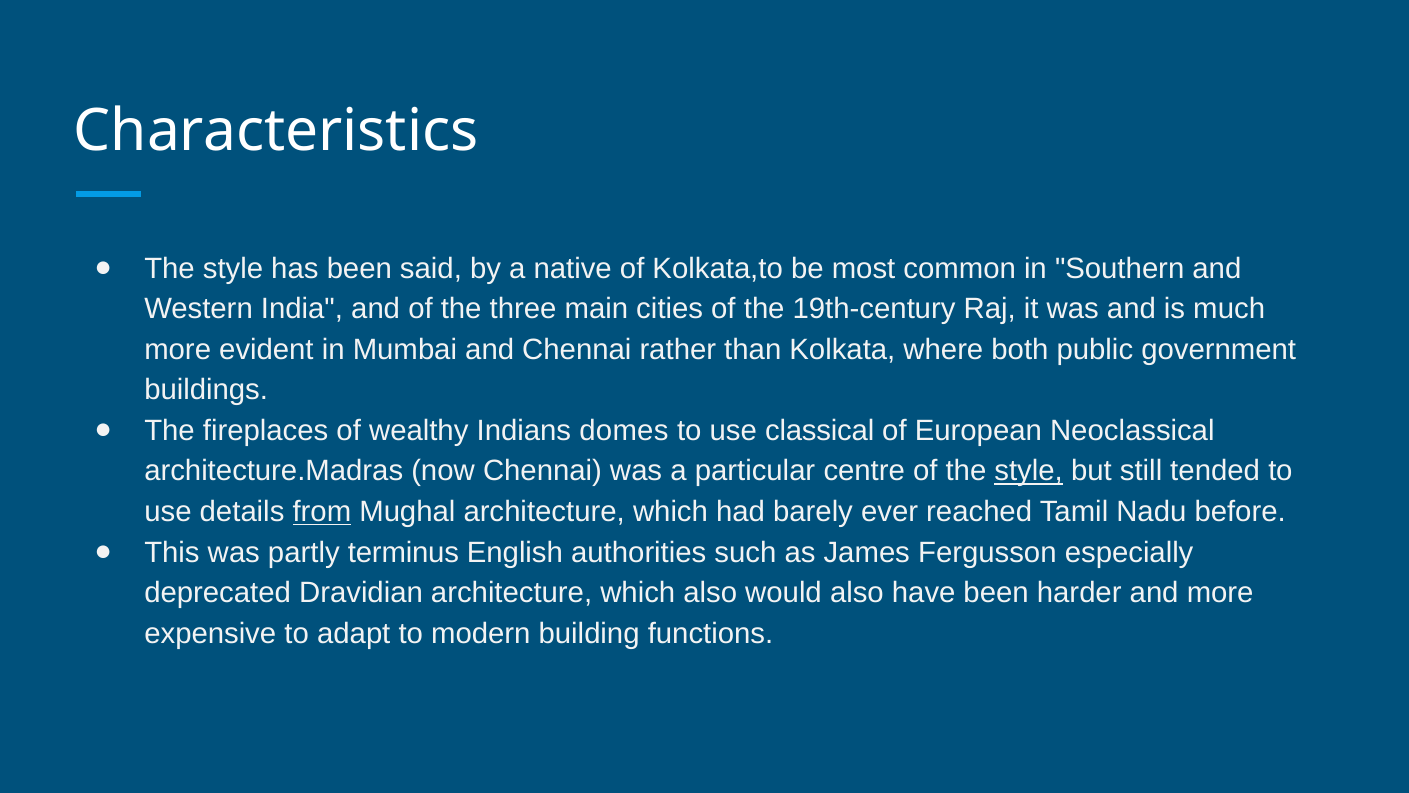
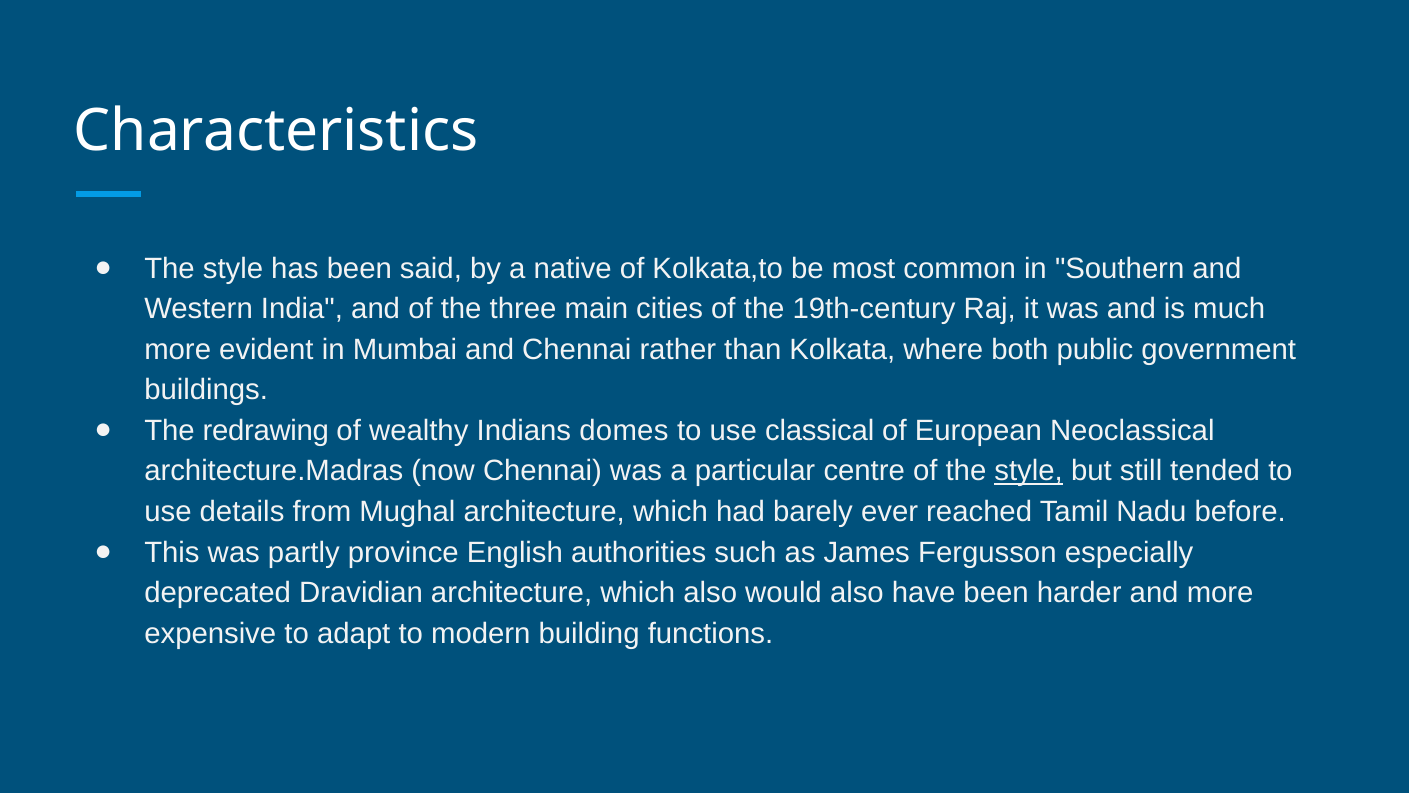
fireplaces: fireplaces -> redrawing (266, 431)
from underline: present -> none (322, 512)
terminus: terminus -> province (403, 552)
